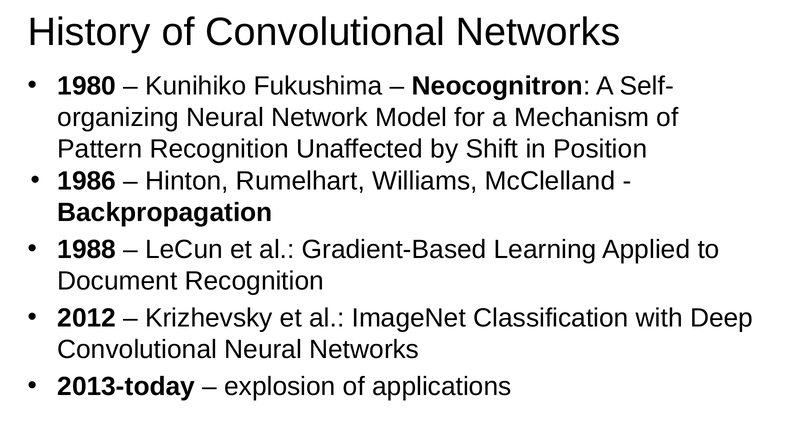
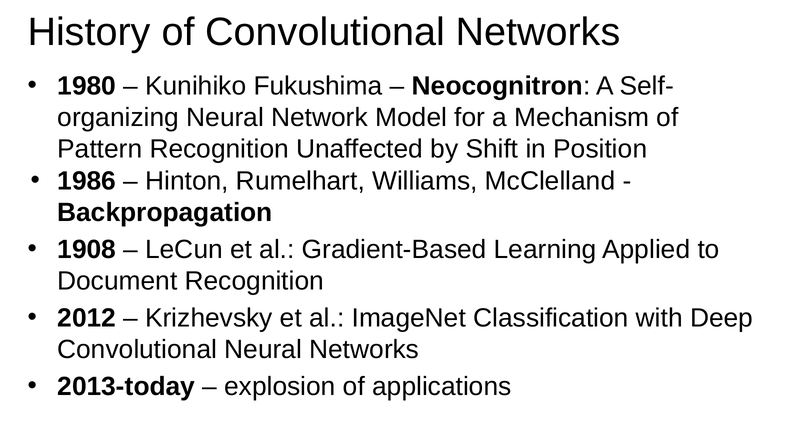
1988: 1988 -> 1908 (87, 249)
